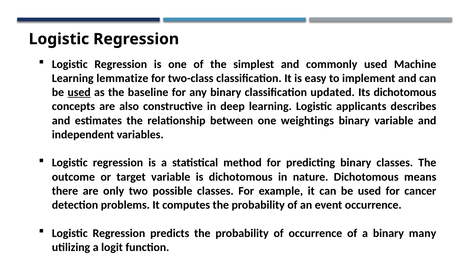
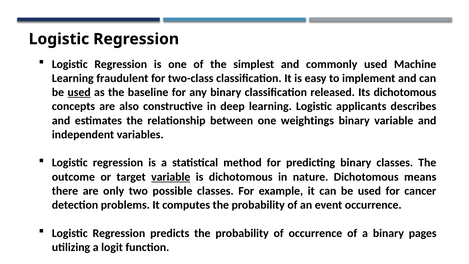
lemmatize: lemmatize -> fraudulent (122, 78)
updated: updated -> released (333, 92)
variable underline: none -> present (171, 177)
many: many -> pages (423, 233)
